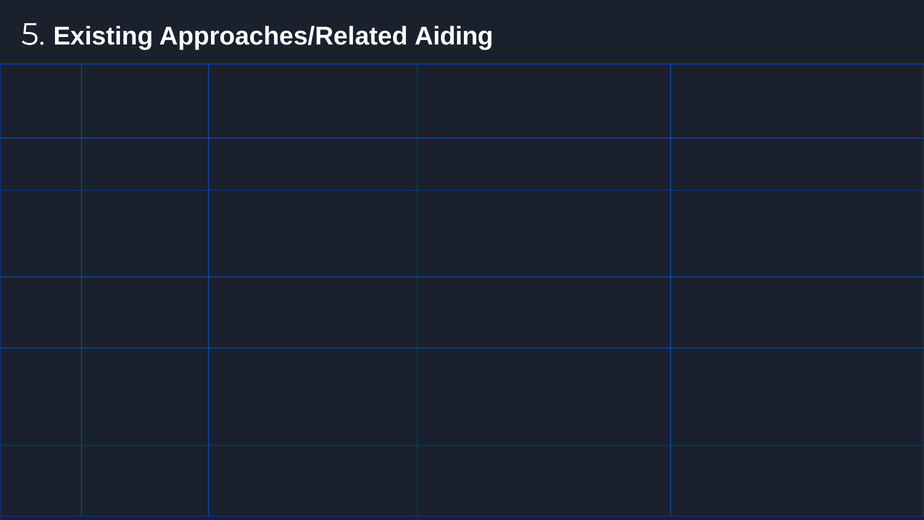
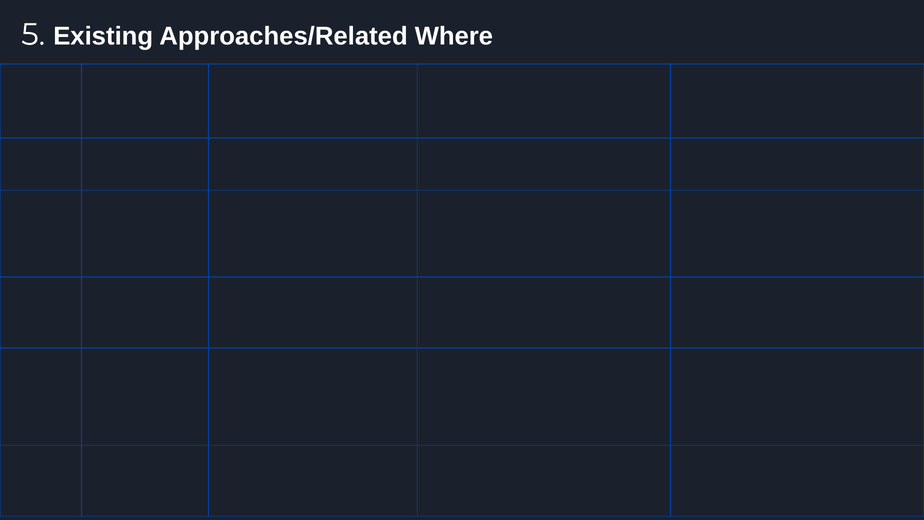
Aiding: Aiding -> Where (454, 36)
